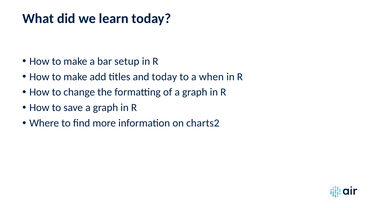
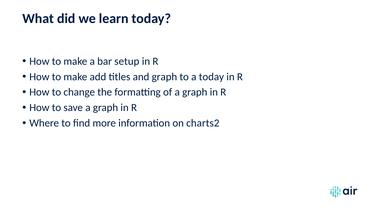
and today: today -> graph (164, 77)
a when: when -> today (211, 77)
